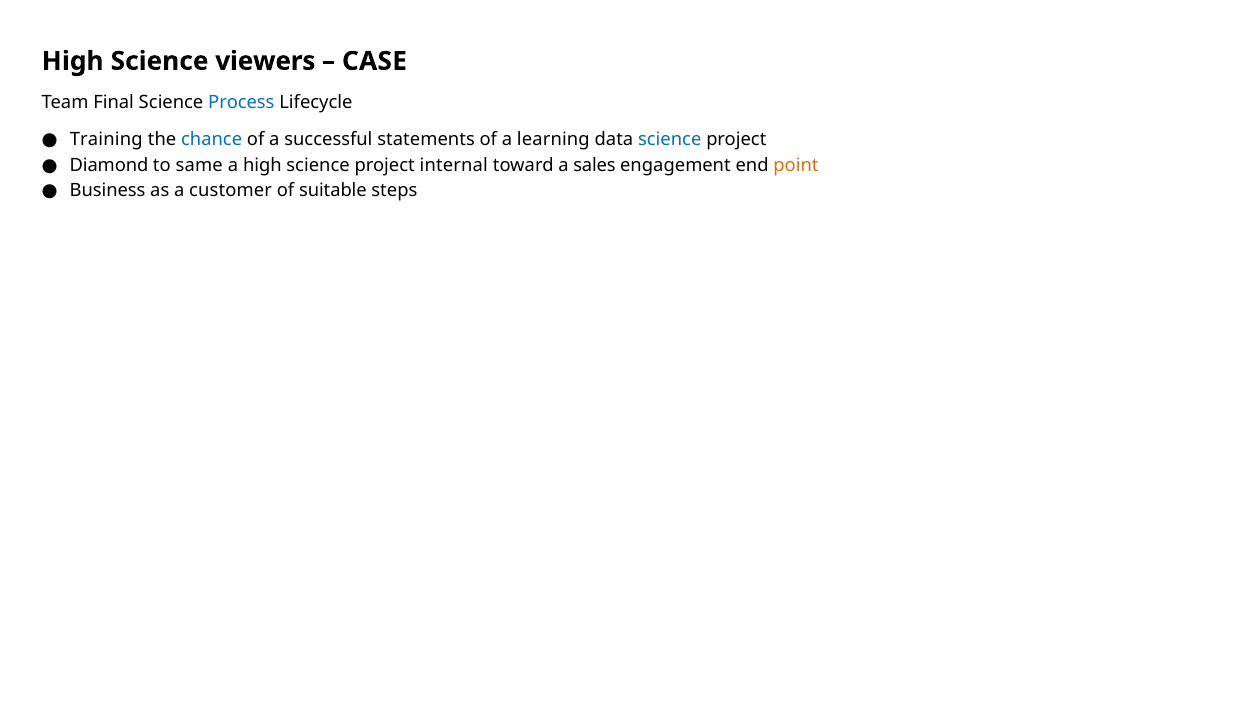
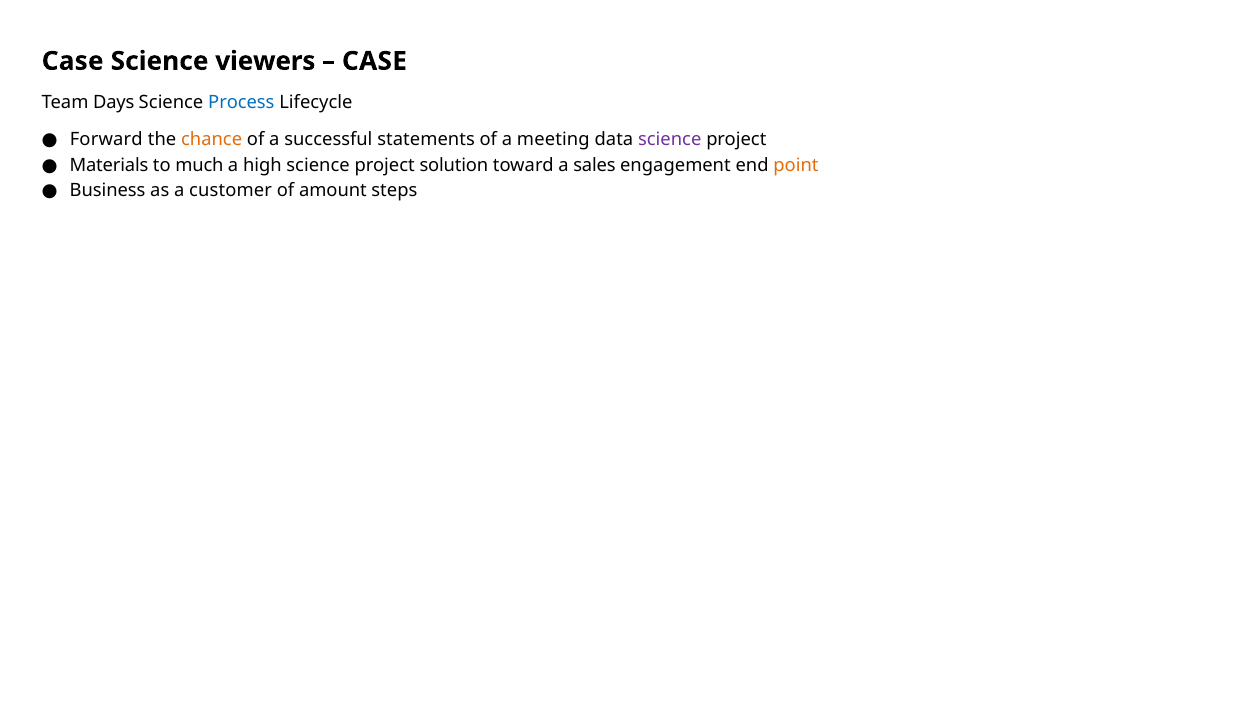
High: High -> Case (73, 61)
Final: Final -> Days (114, 103)
Training: Training -> Forward (106, 140)
chance colour: blue -> orange (212, 140)
learning: learning -> meeting (553, 140)
science colour: blue -> purple (670, 140)
Diamond: Diamond -> Materials (109, 165)
same: same -> much (199, 165)
internal: internal -> solution (454, 165)
suitable: suitable -> amount (333, 190)
